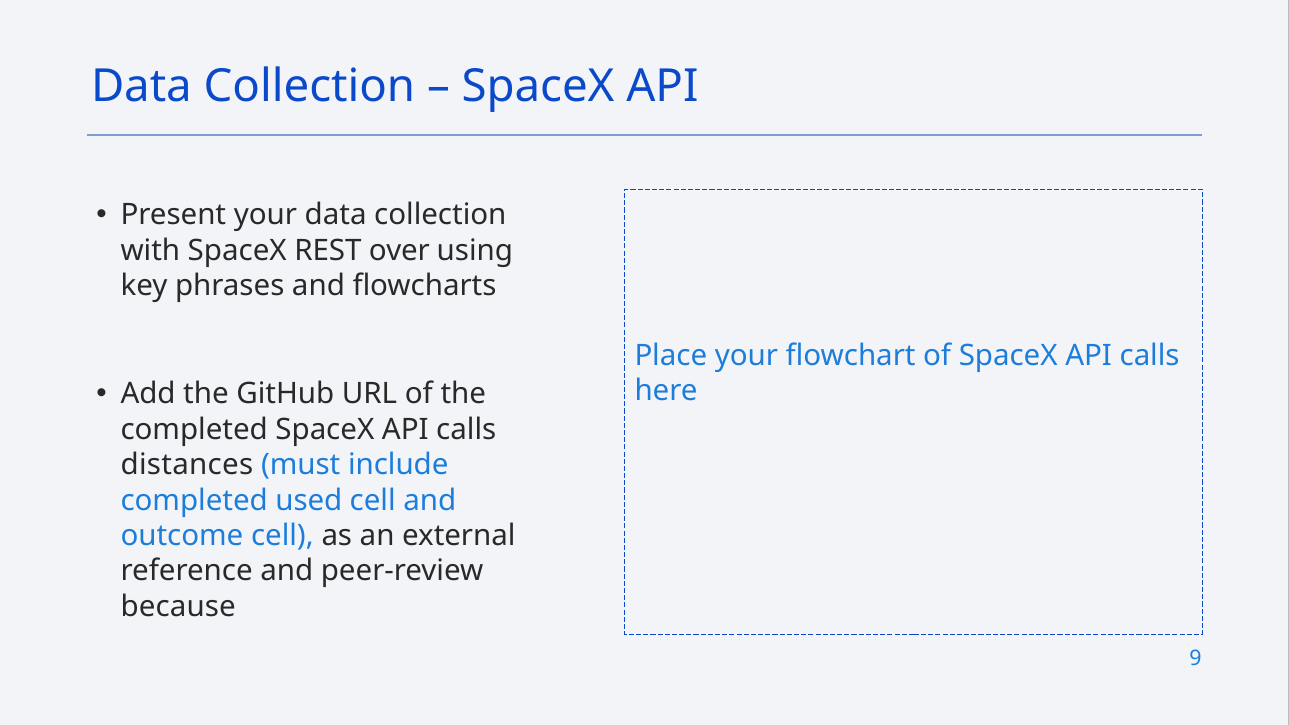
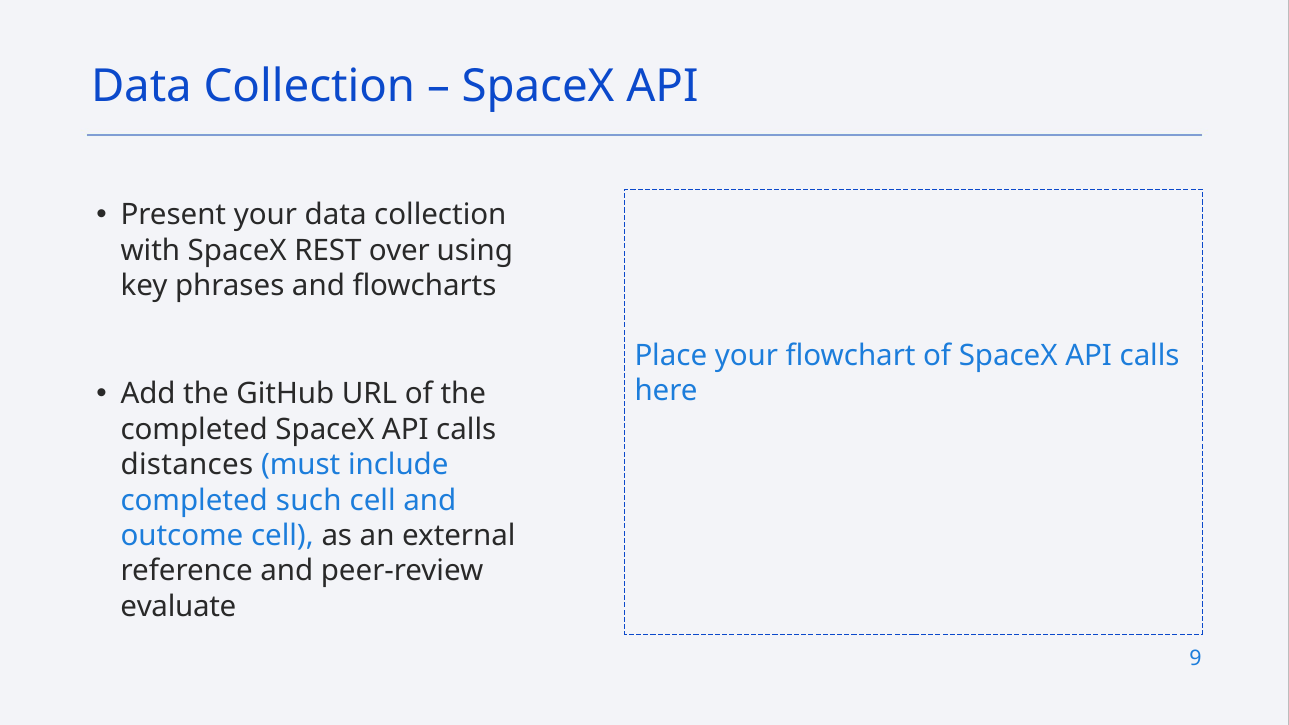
used: used -> such (309, 500)
because: because -> evaluate (178, 606)
